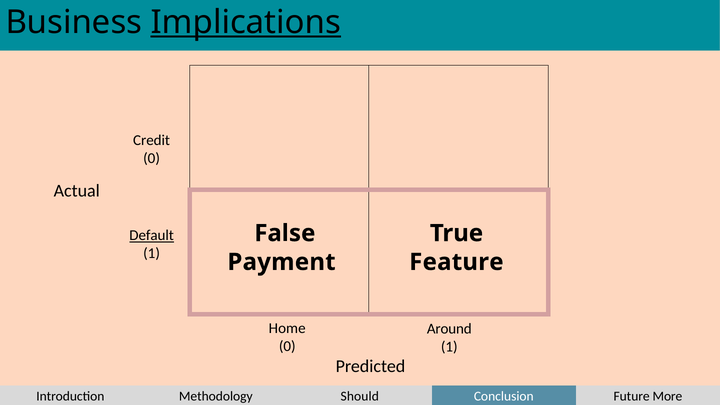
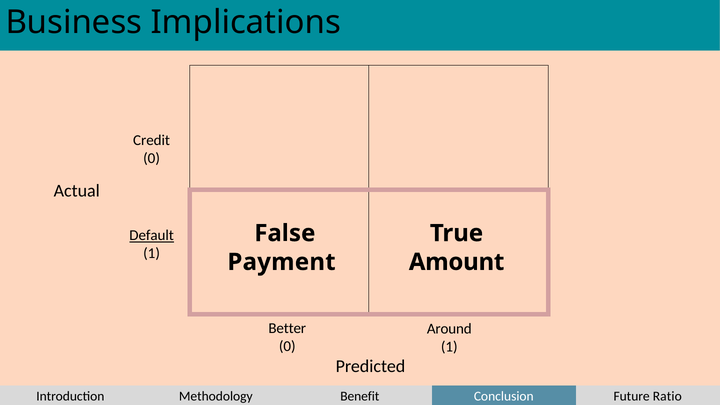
Implications underline: present -> none (246, 22)
Feature: Feature -> Amount (457, 262)
Home: Home -> Better (287, 328)
Should: Should -> Benefit (360, 396)
More: More -> Ratio (667, 396)
